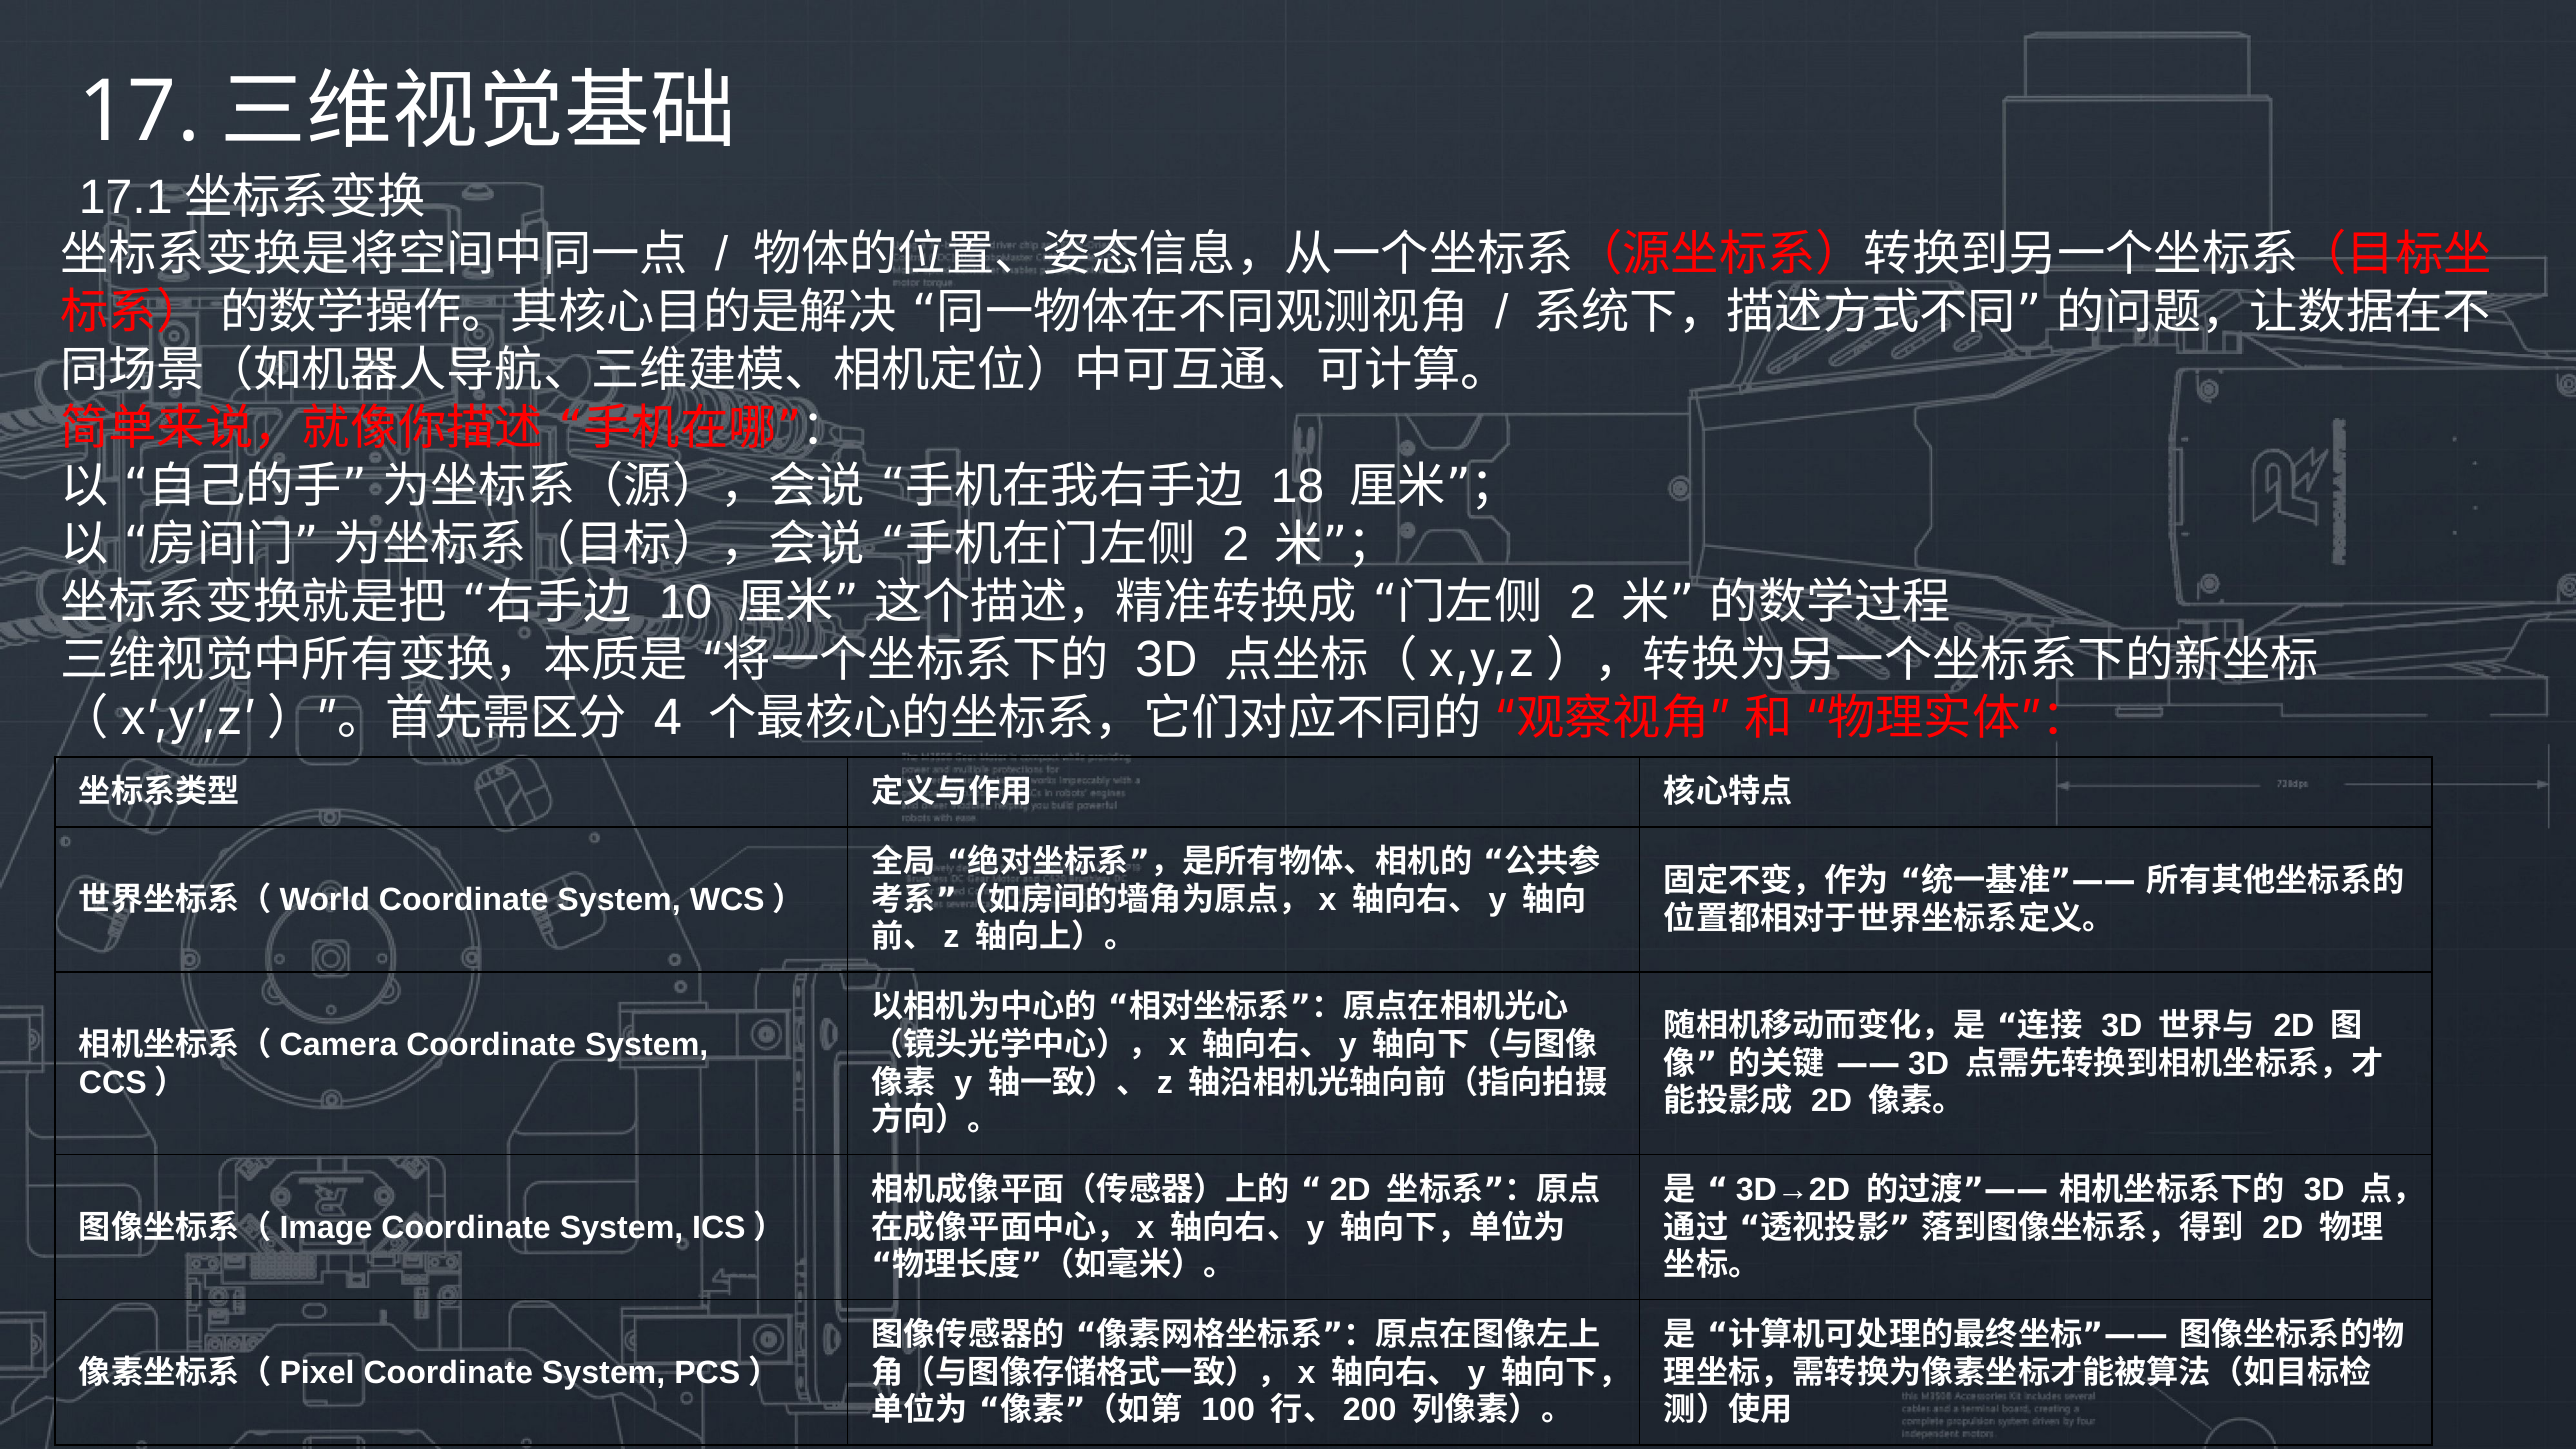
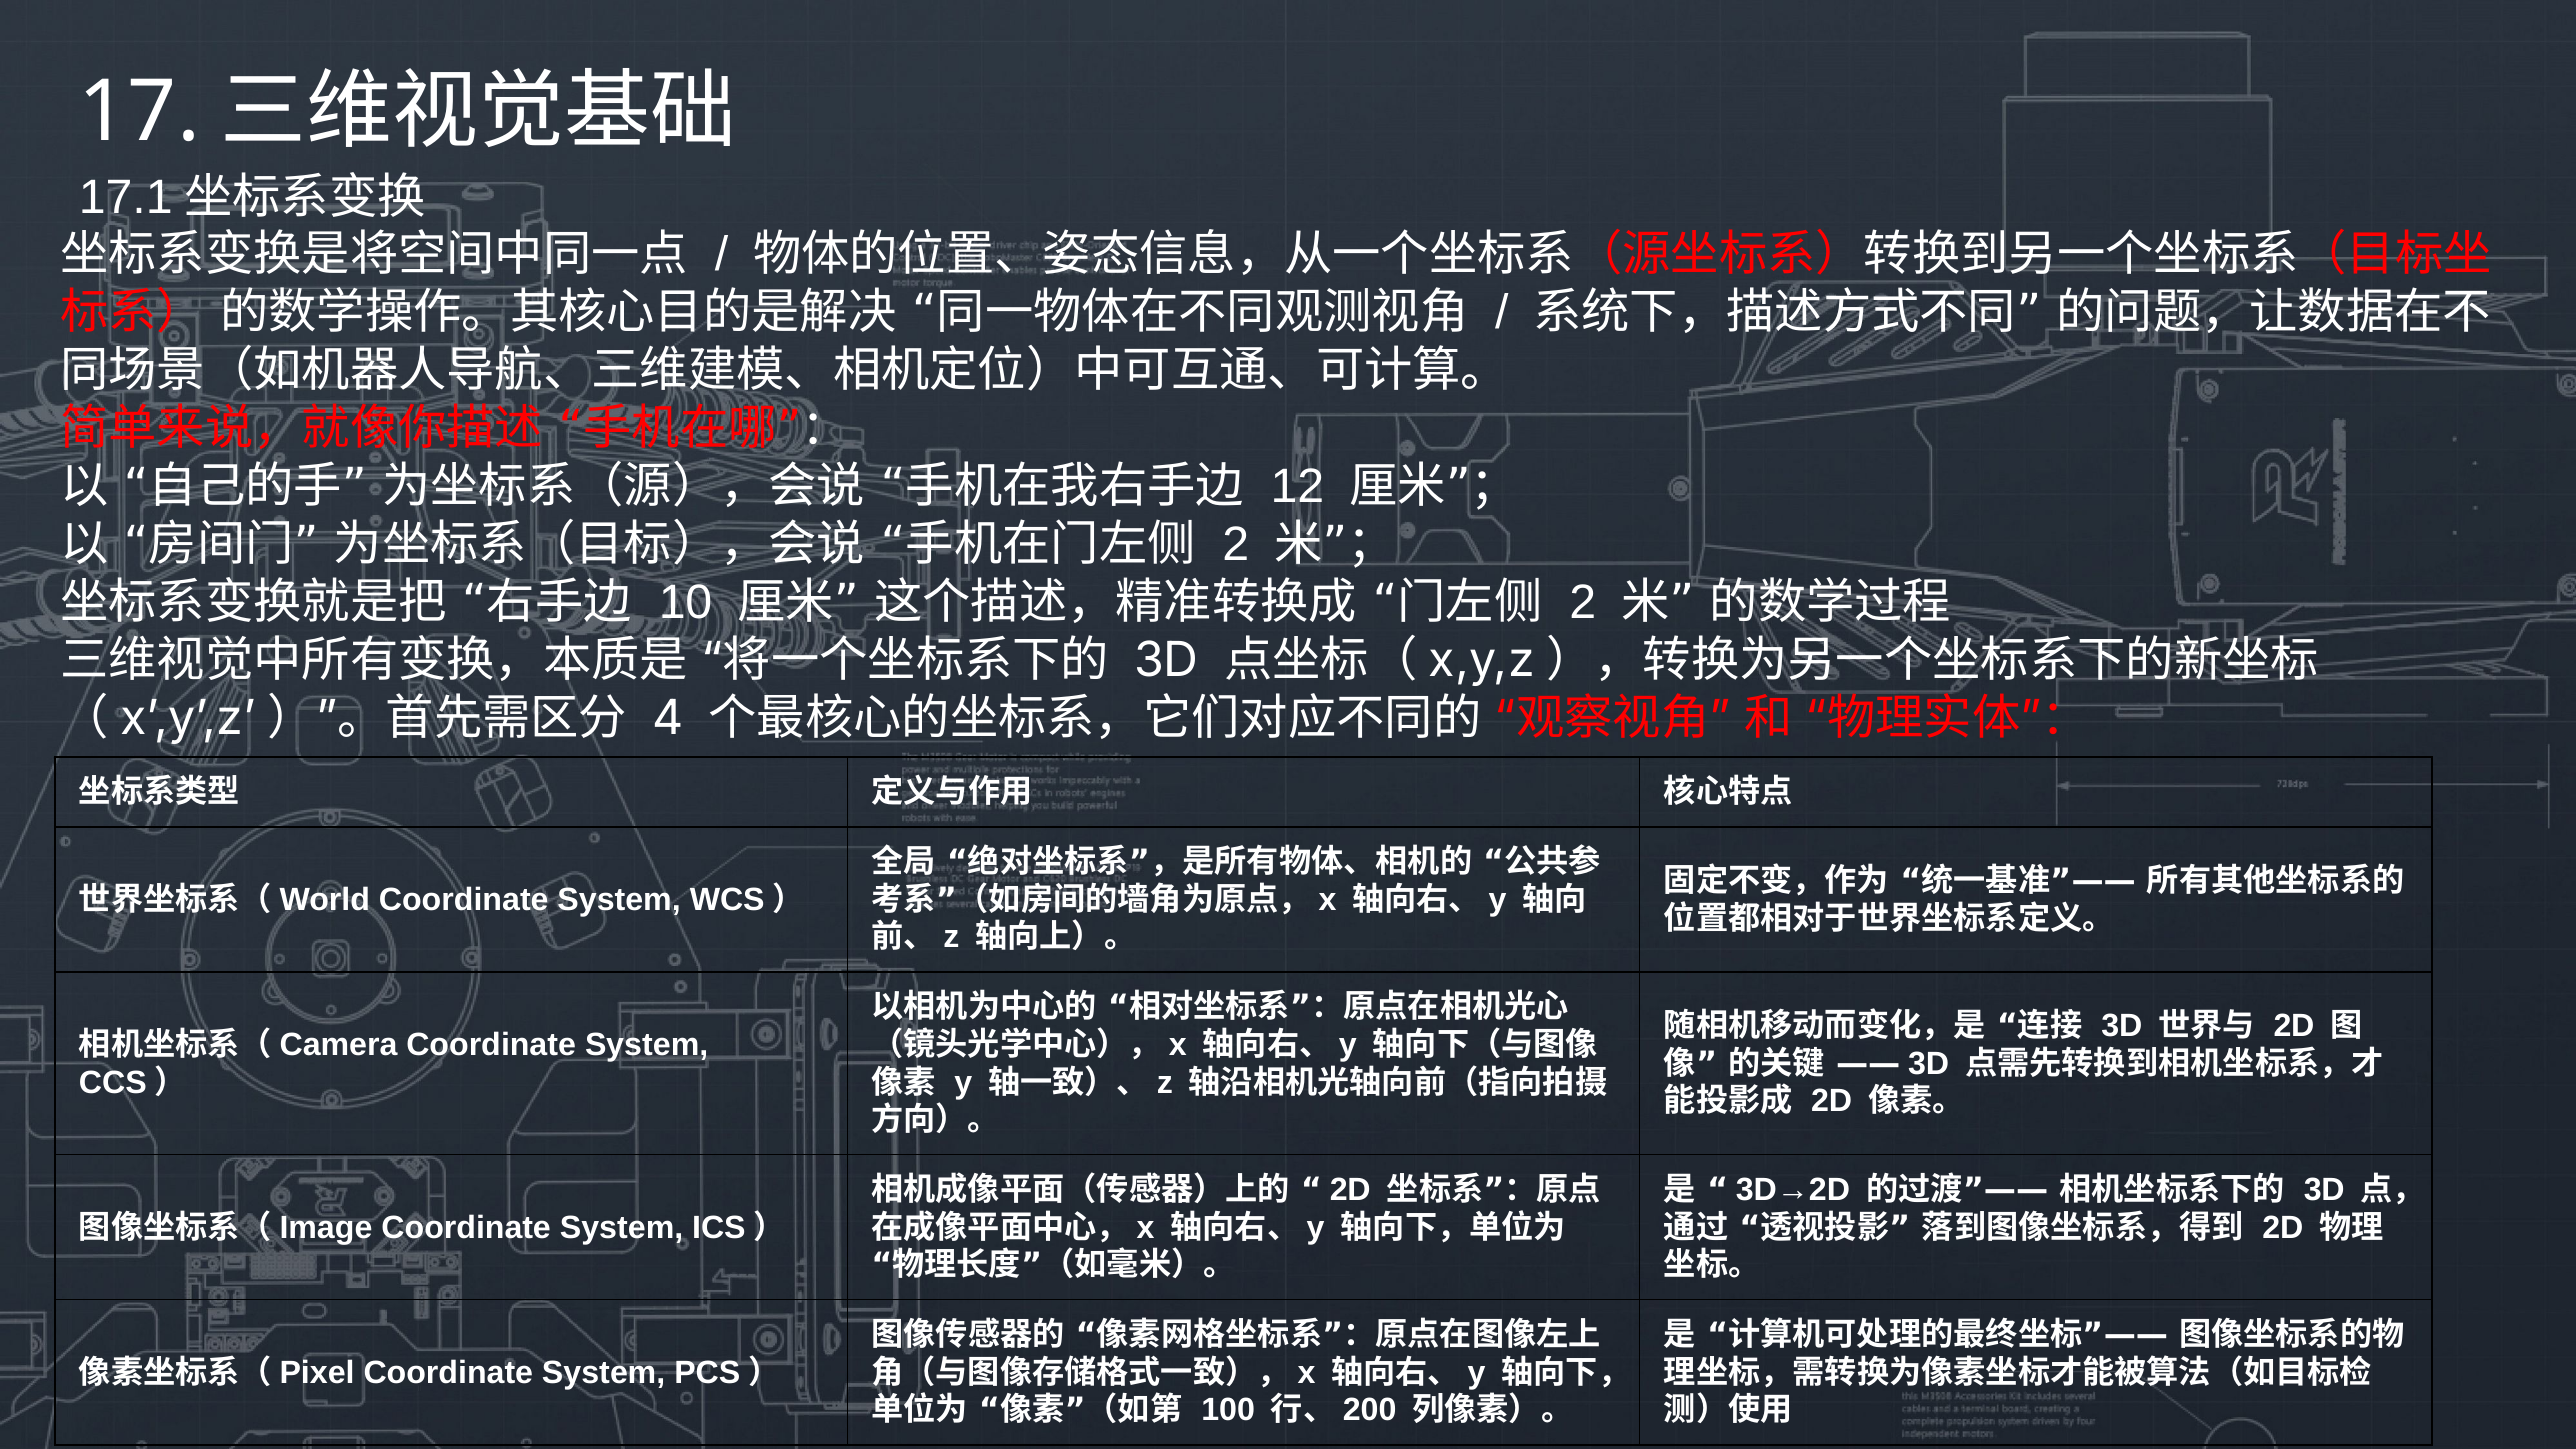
18: 18 -> 12 (1297, 487)
